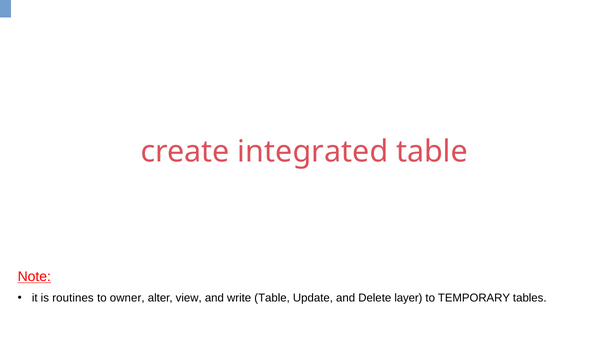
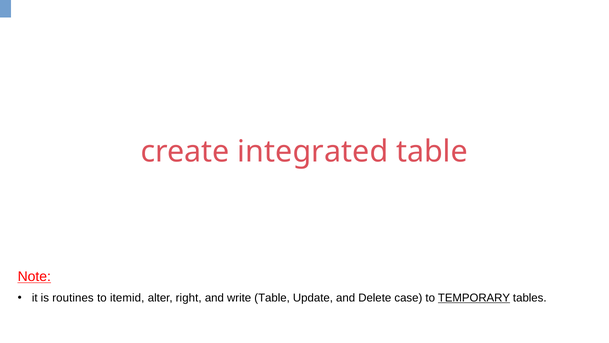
owner: owner -> itemid (127, 298)
view: view -> right (189, 298)
layer: layer -> case (408, 298)
TEMPORARY underline: none -> present (474, 298)
